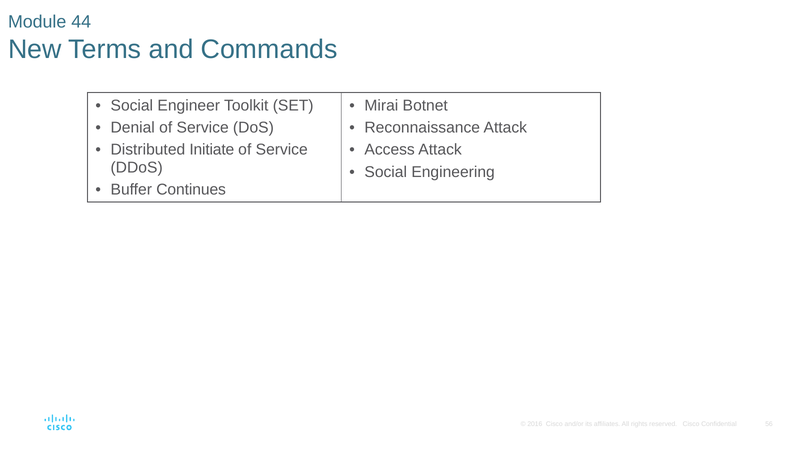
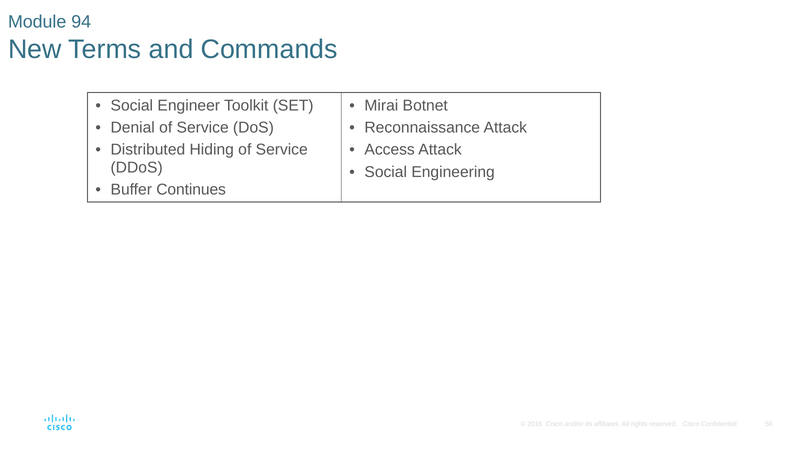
44: 44 -> 94 (81, 22)
Initiate: Initiate -> Hiding (212, 150)
